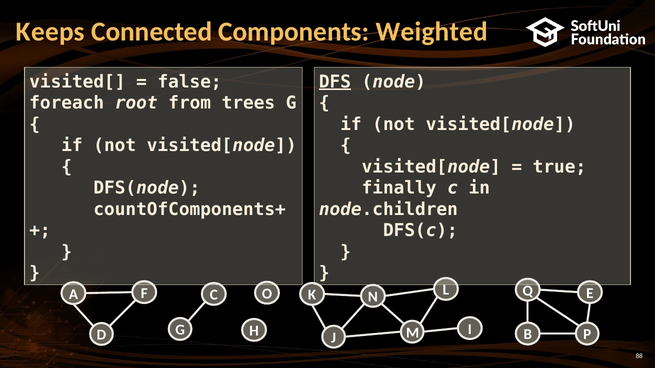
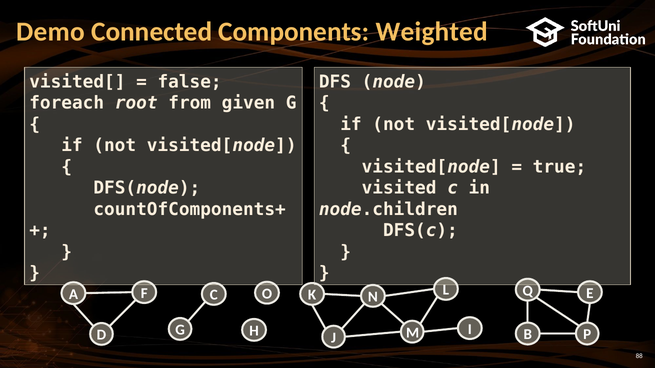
Keeps: Keeps -> Demo (50, 32)
DFS underline: present -> none (335, 82)
trees: trees -> given (248, 103)
finally: finally -> visited (399, 188)
